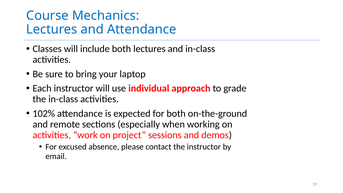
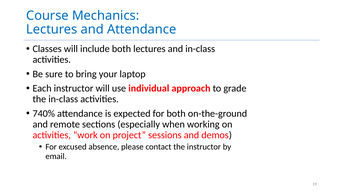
102%: 102% -> 740% (44, 113)
